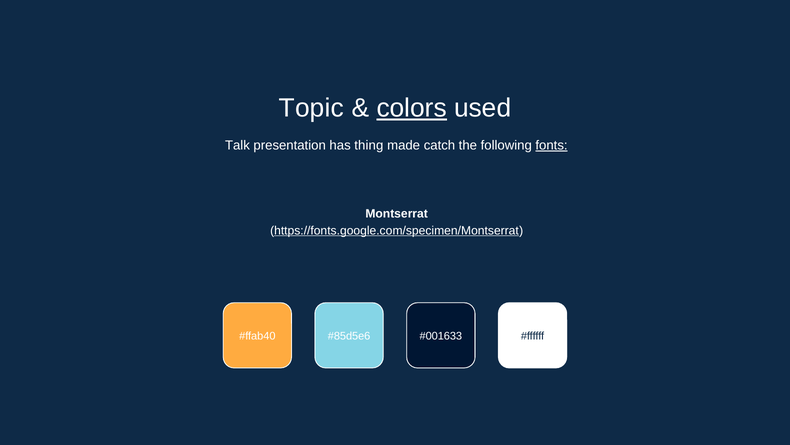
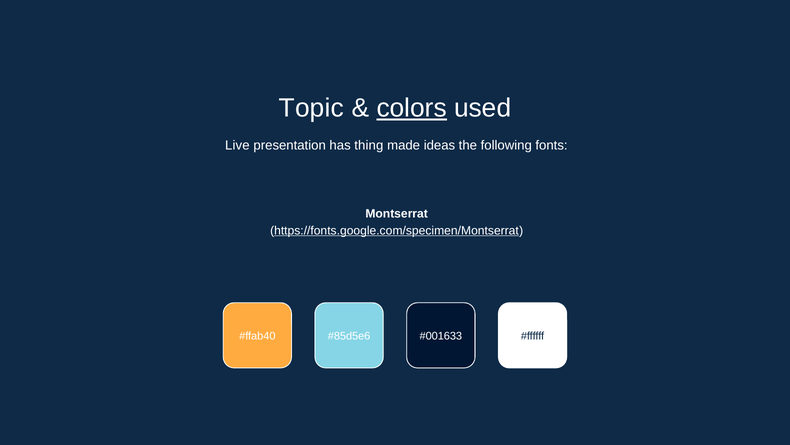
Talk: Talk -> Live (237, 145)
catch: catch -> ideas (439, 145)
fonts underline: present -> none (552, 145)
